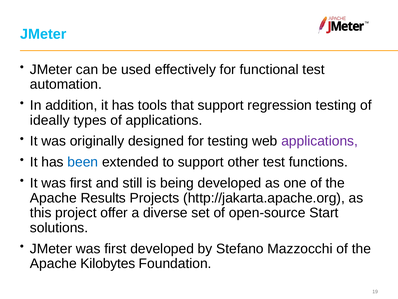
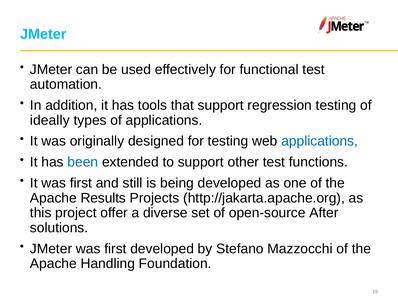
applications colour: purple -> blue (320, 141)
Start: Start -> After (324, 213)
Kilobytes: Kilobytes -> Handling (108, 263)
